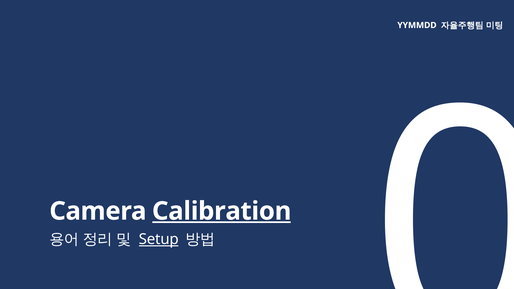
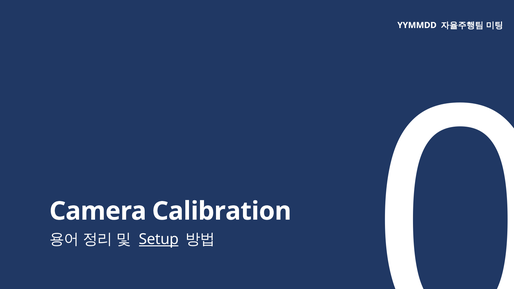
Calibration underline: present -> none (222, 211)
